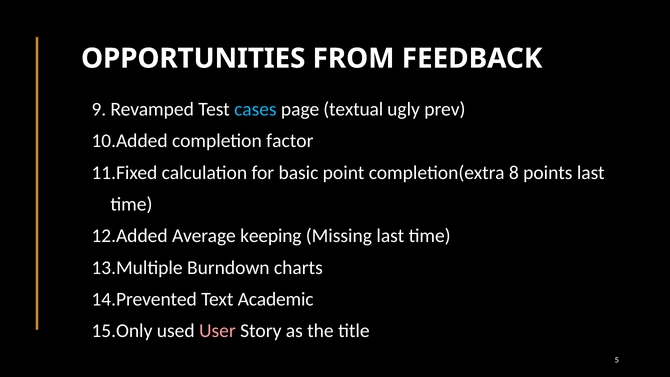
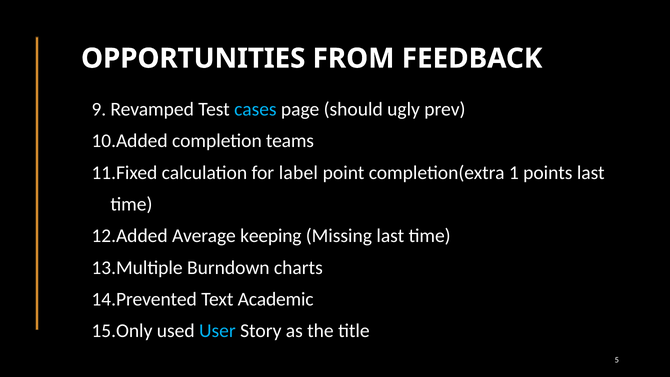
textual: textual -> should (353, 109)
factor: factor -> teams (290, 141)
basic: basic -> label (298, 173)
8: 8 -> 1 (514, 173)
User colour: pink -> light blue (217, 331)
